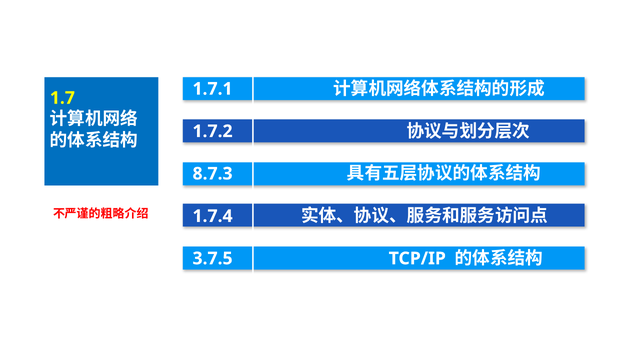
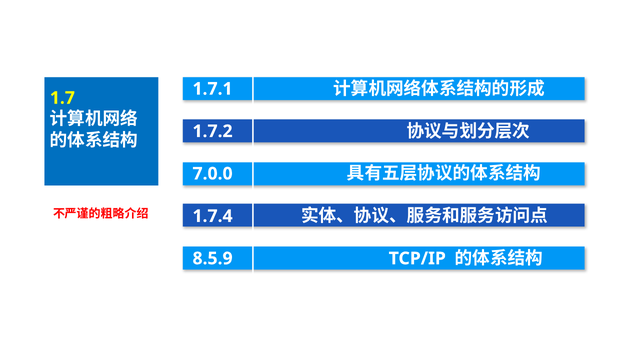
8.7.3: 8.7.3 -> 7.0.0 (213, 174)
3.7.5: 3.7.5 -> 8.5.9 (213, 258)
